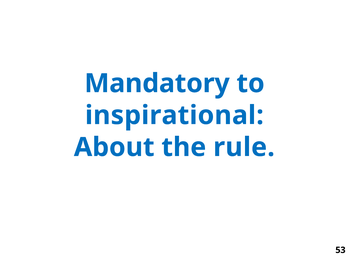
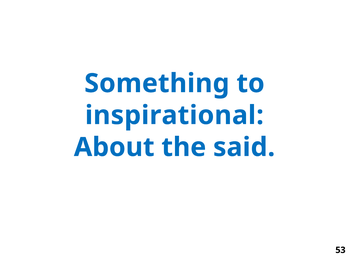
Mandatory: Mandatory -> Something (157, 83)
rule: rule -> said (244, 147)
